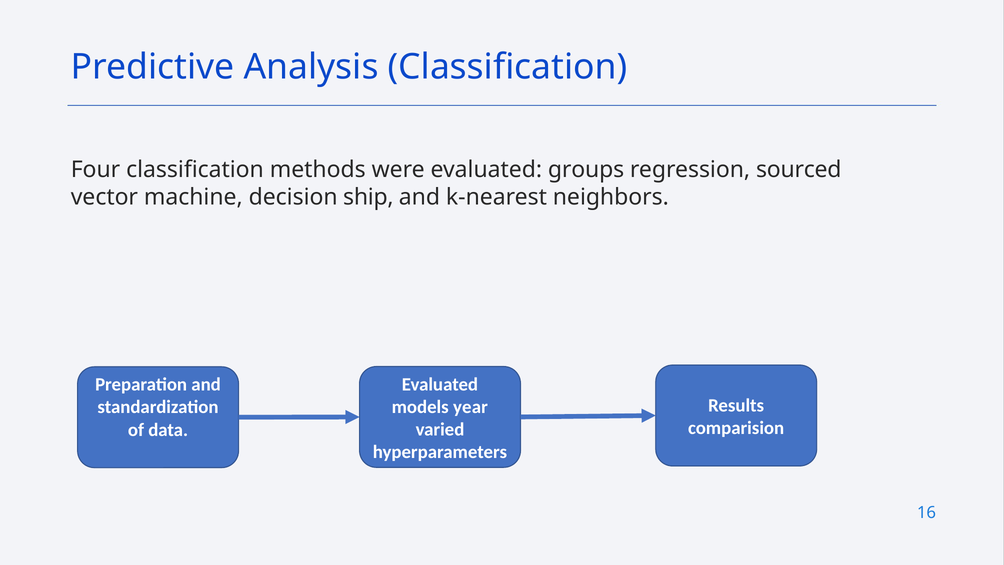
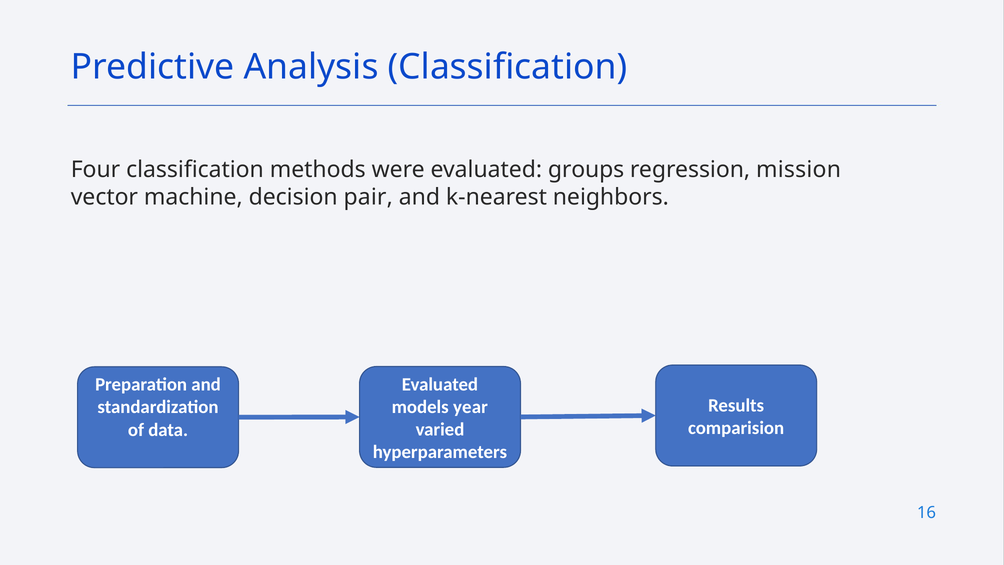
sourced: sourced -> mission (799, 169)
ship: ship -> pair (368, 197)
